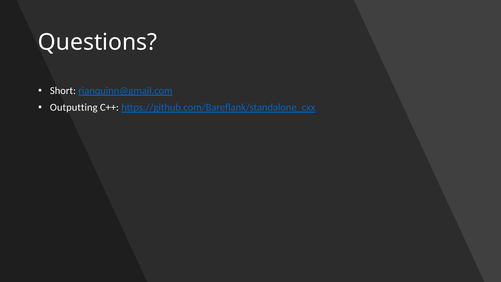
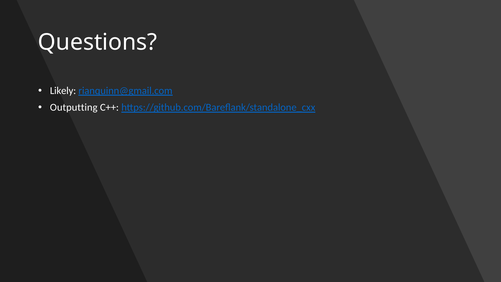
Short: Short -> Likely (63, 91)
